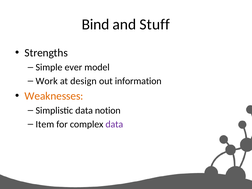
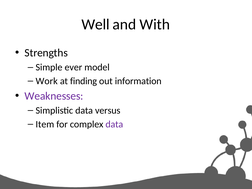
Bind: Bind -> Well (96, 24)
Stuff: Stuff -> With (155, 24)
design: design -> finding (84, 81)
Weaknesses colour: orange -> purple (54, 96)
notion: notion -> versus (108, 110)
